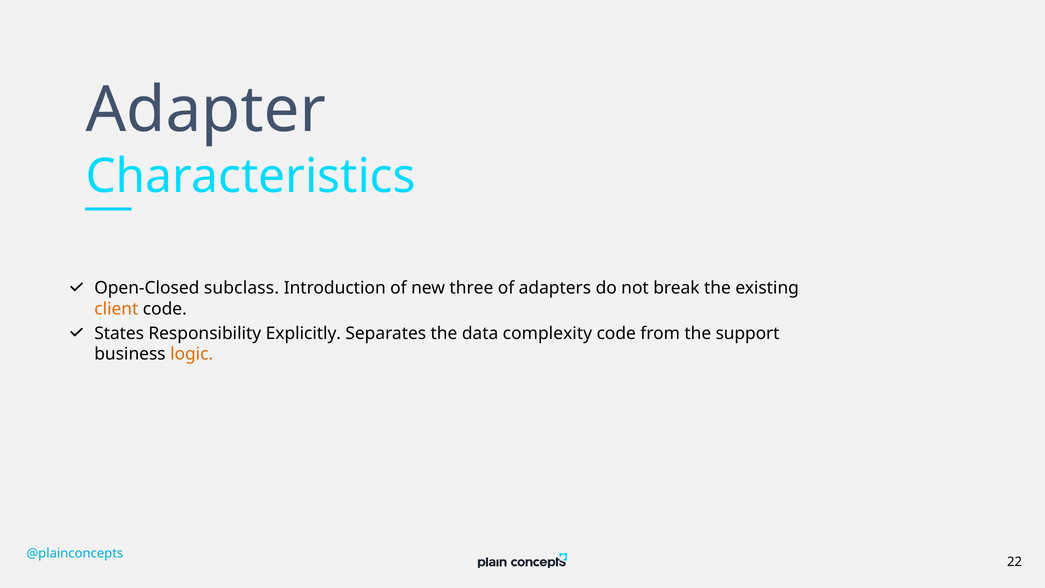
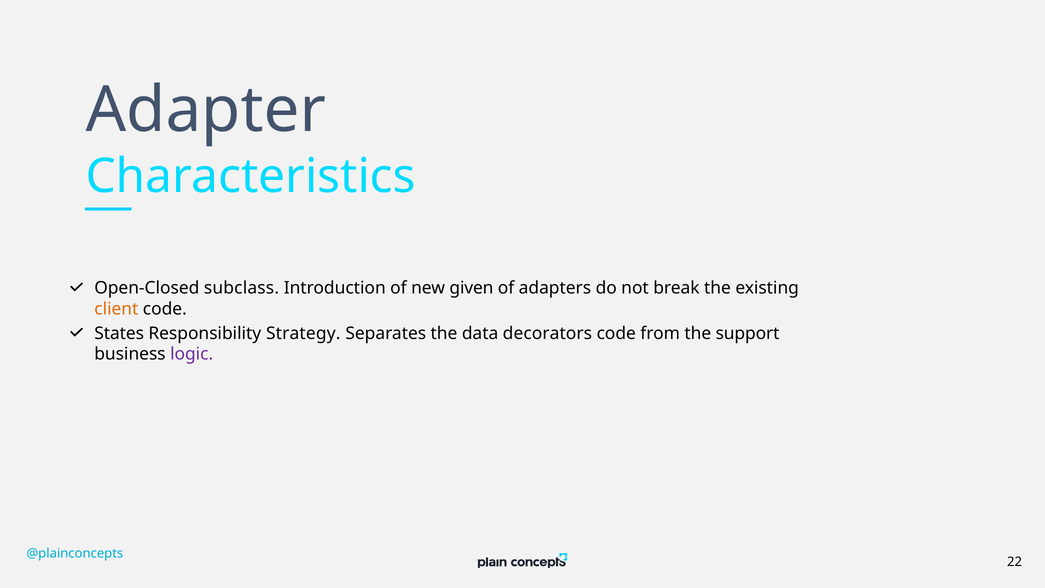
three: three -> given (471, 288)
Explicitly: Explicitly -> Strategy (303, 333)
complexity: complexity -> decorators (547, 333)
logic colour: orange -> purple (192, 354)
